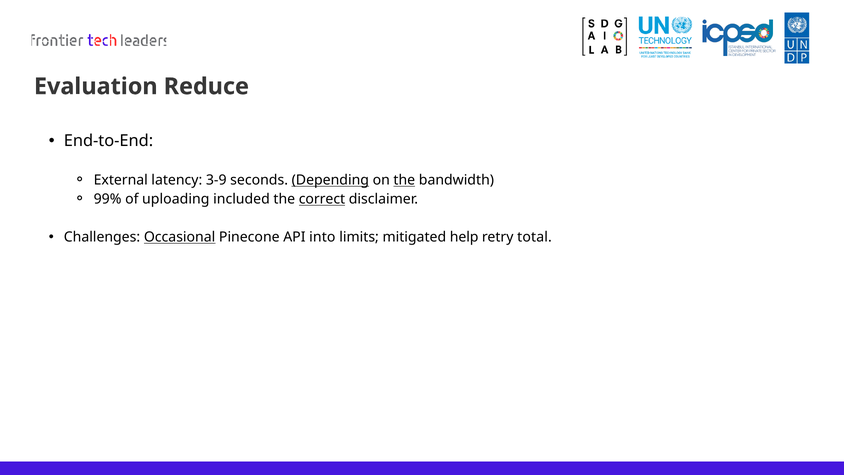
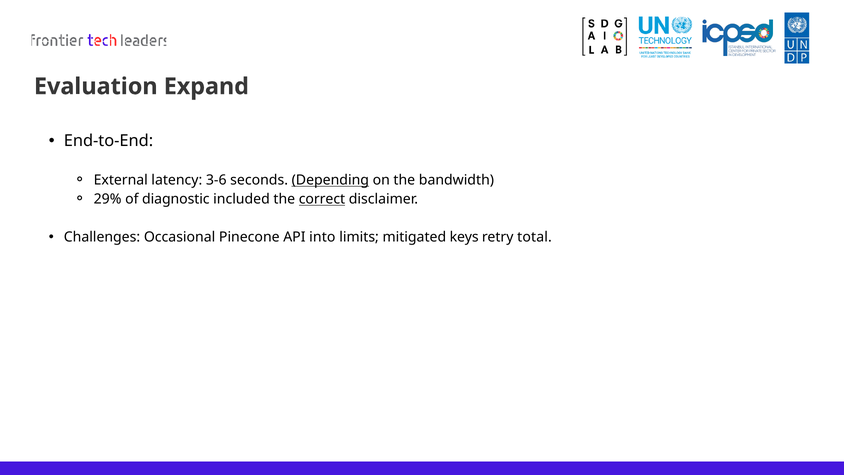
Reduce: Reduce -> Expand (206, 86)
3-9: 3-9 -> 3-6 (216, 180)
the underline: present -> none (404, 180)
99%: 99% -> 29% (108, 199)
uploading: uploading -> diagnostic (176, 199)
Occasional underline: present -> none (180, 237)
help: help -> keys (464, 237)
